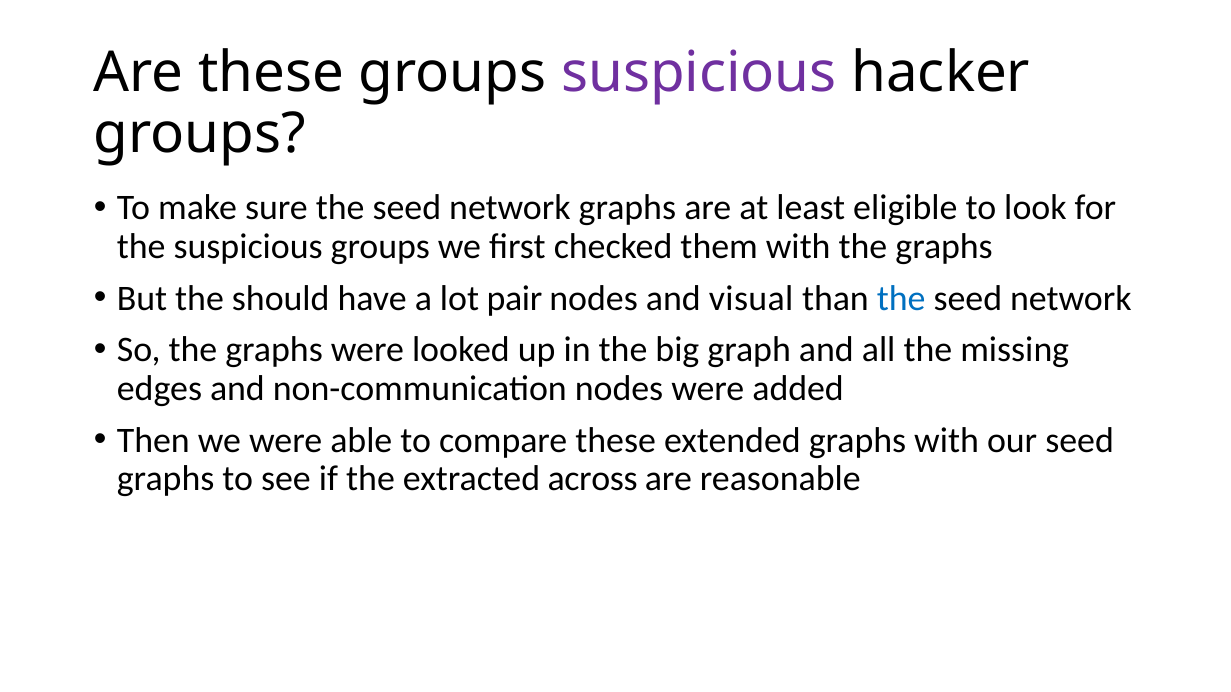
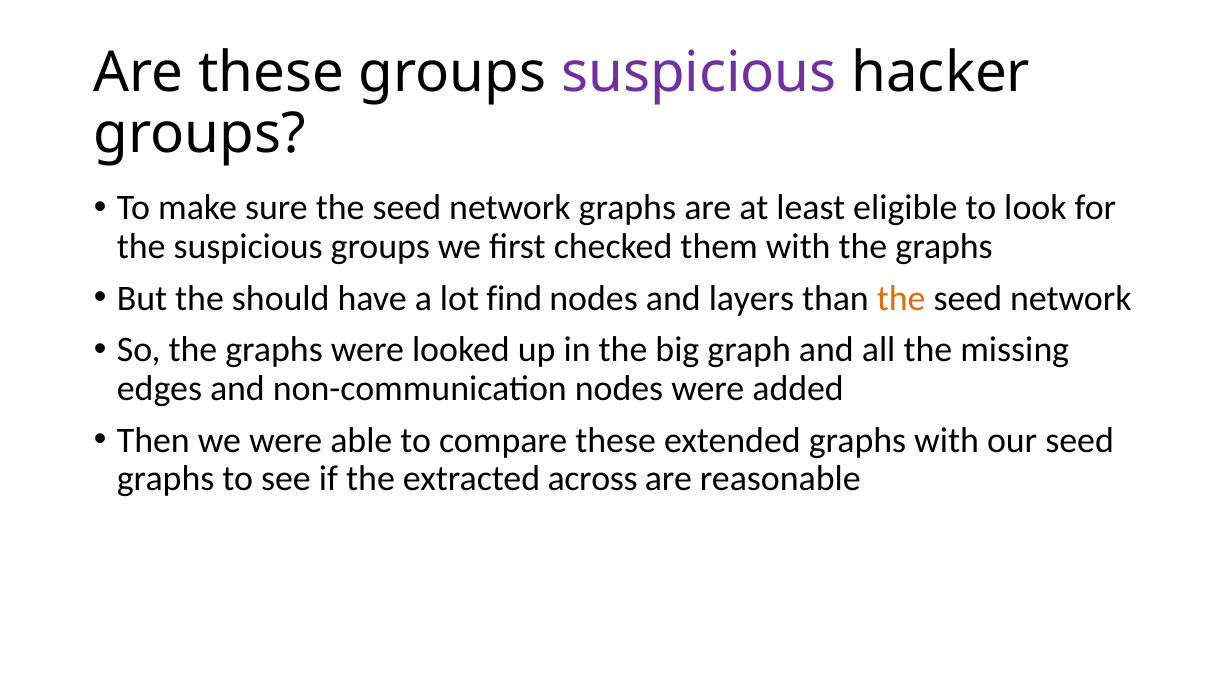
pair: pair -> find (514, 299)
visual: visual -> layers (751, 299)
the colour: blue -> orange (901, 299)
